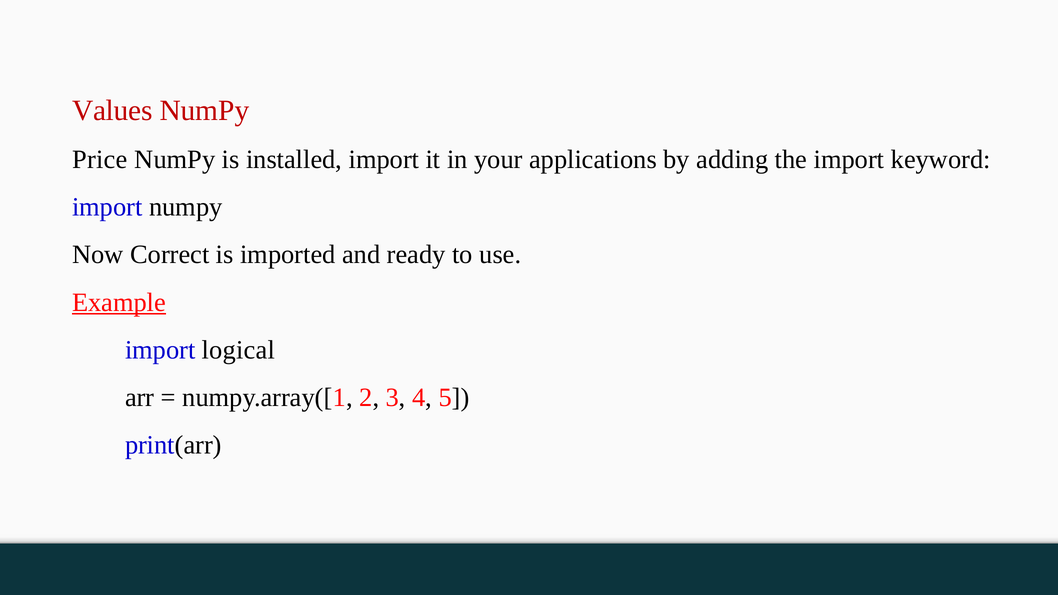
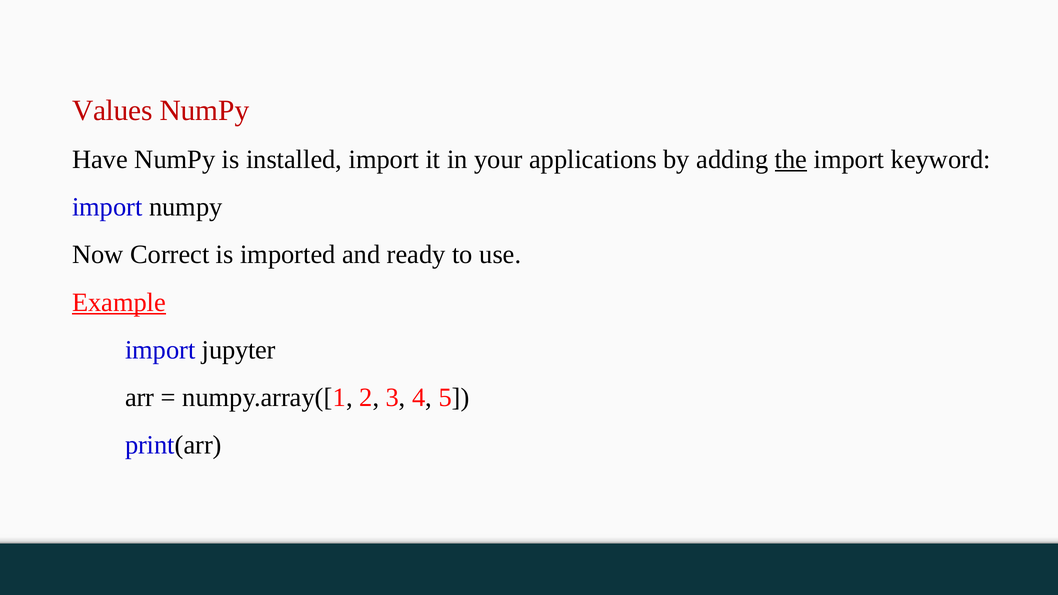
Price: Price -> Have (100, 160)
the underline: none -> present (791, 160)
logical: logical -> jupyter (239, 350)
